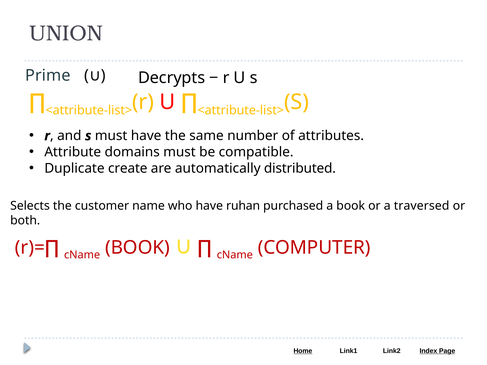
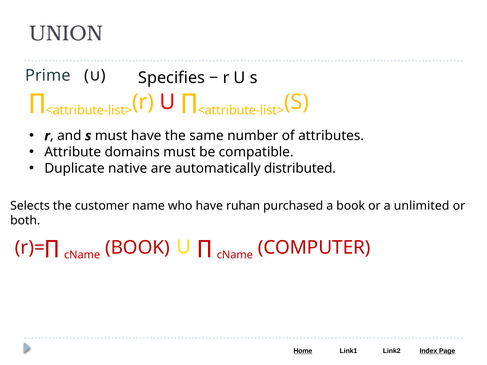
Decrypts: Decrypts -> Specifies (172, 78)
create: create -> native (128, 168)
traversed: traversed -> unlimited (422, 206)
